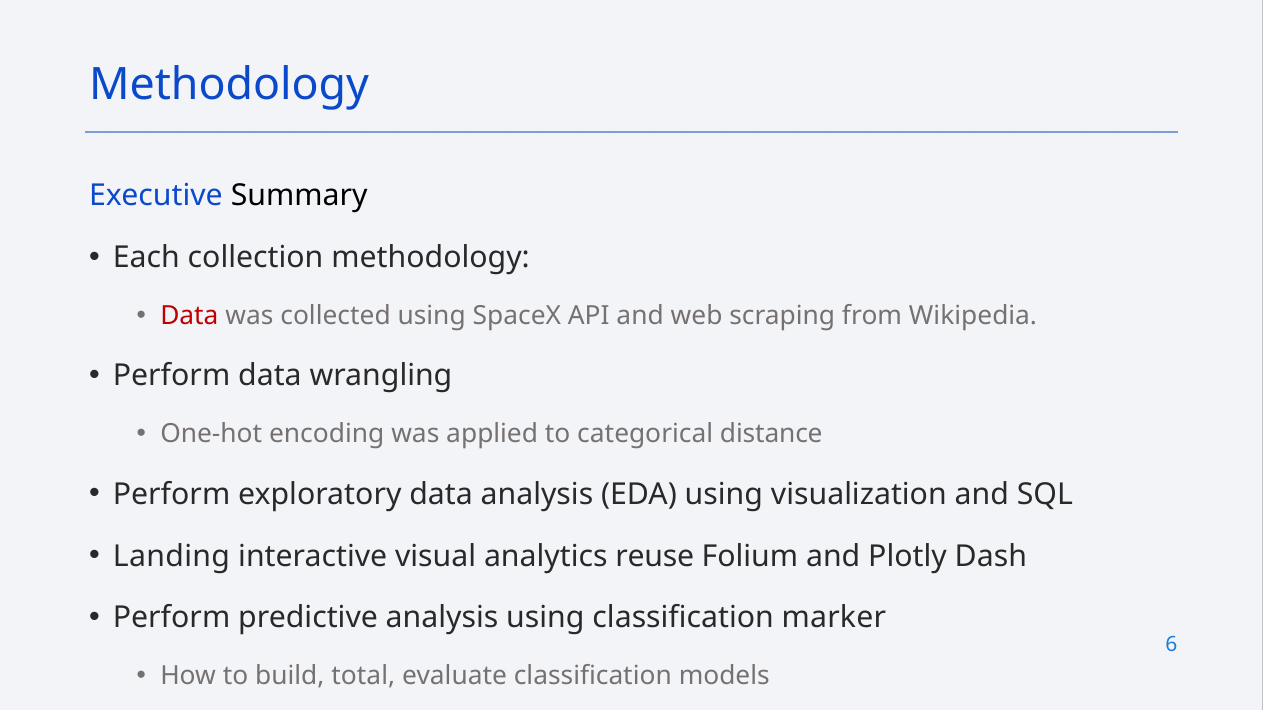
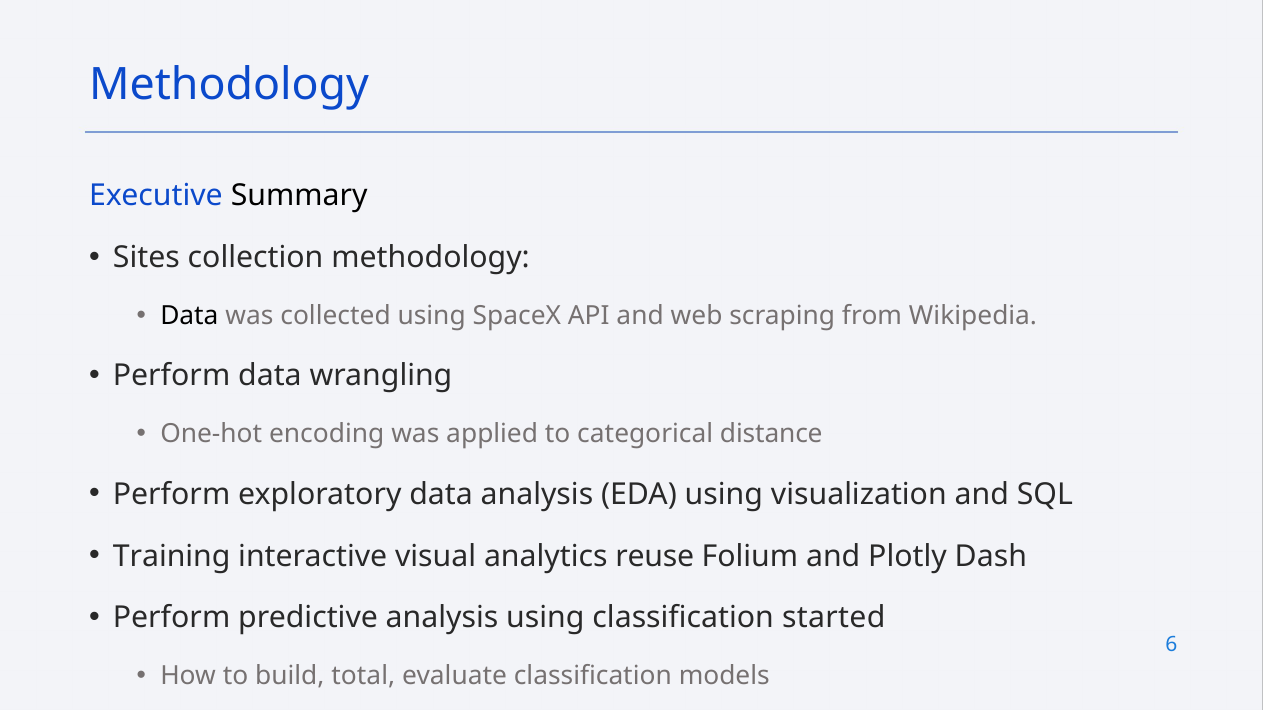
Each: Each -> Sites (146, 258)
Data colour: red -> black (189, 316)
Landing: Landing -> Training (172, 556)
marker: marker -> started (834, 618)
